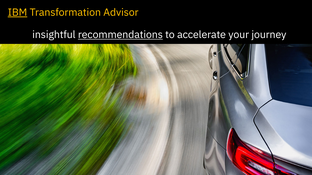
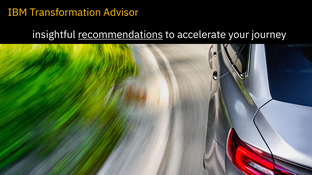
IBM underline: present -> none (17, 12)
